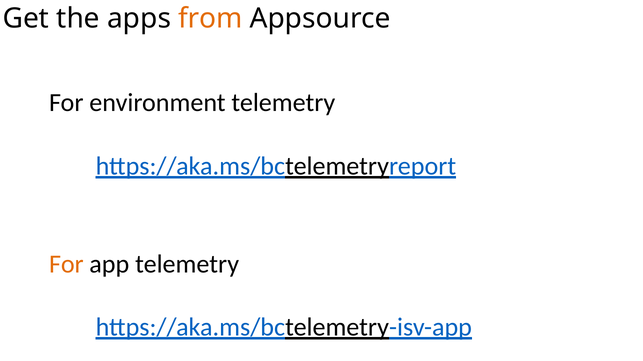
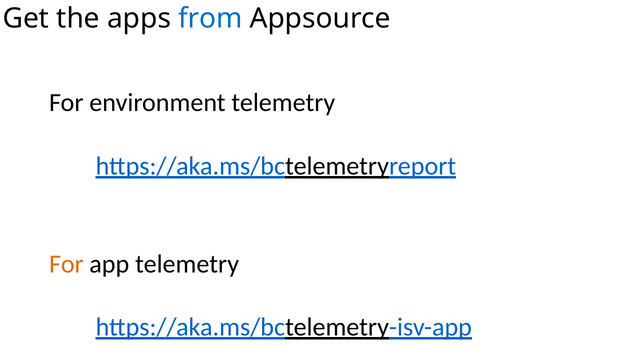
from colour: orange -> blue (210, 19)
